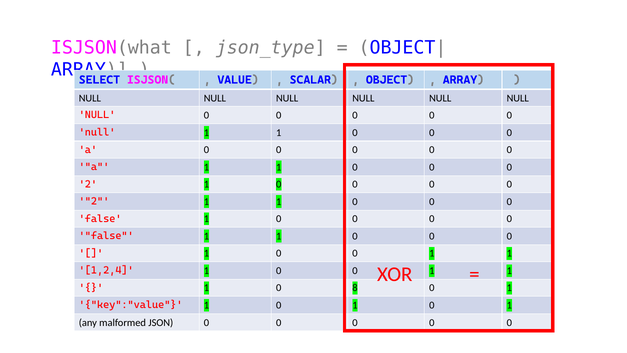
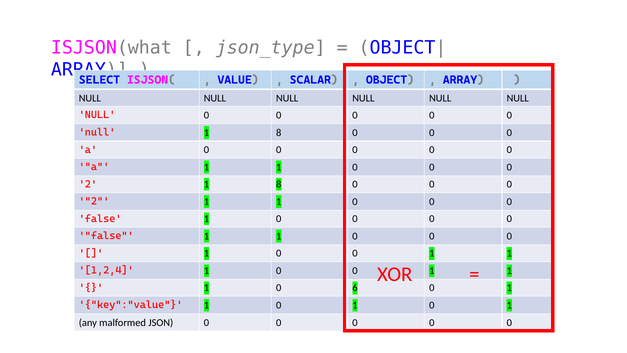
null 1 1: 1 -> 8 (279, 132)
2 1 0: 0 -> 8 (279, 184)
8: 8 -> 6 (355, 288)
